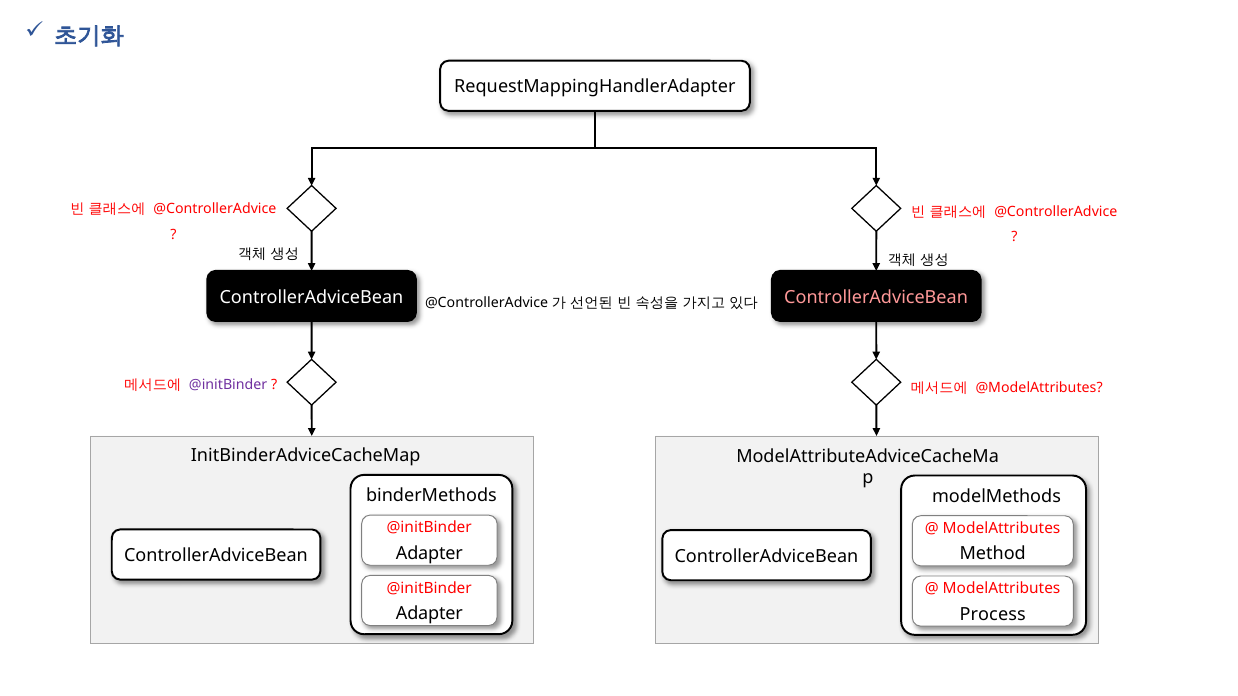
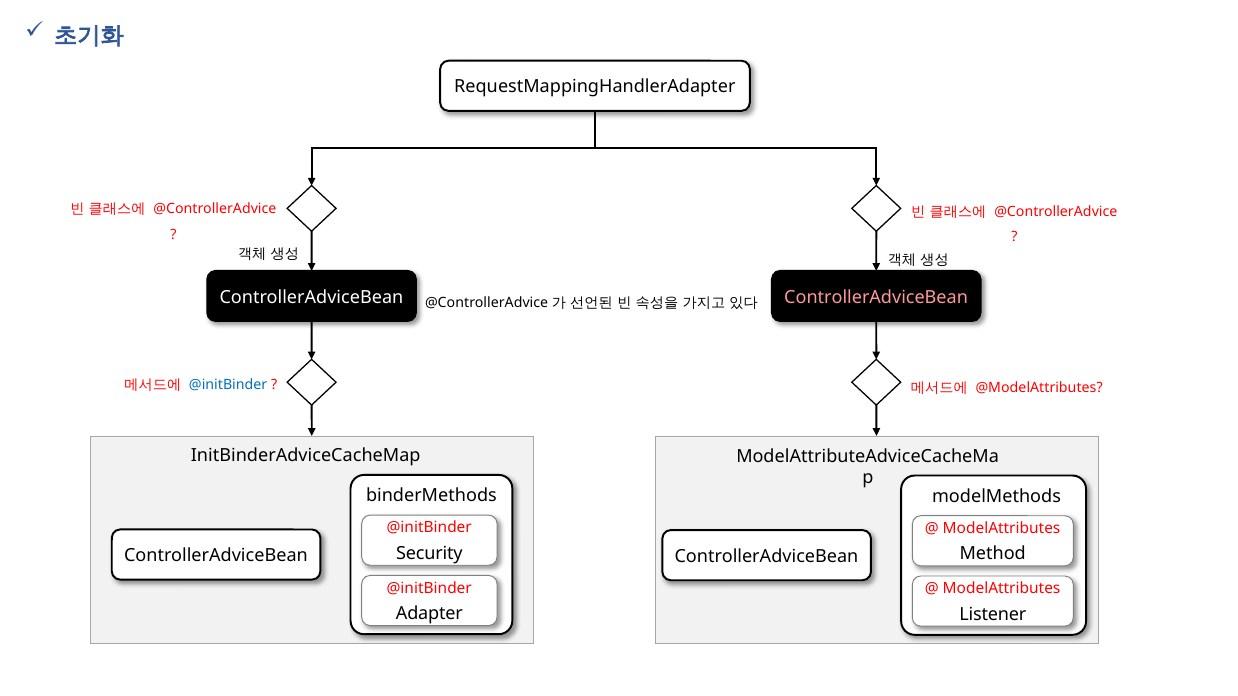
@initBinder colour: purple -> blue (228, 385)
Adapter: Adapter -> Security (429, 554)
Process: Process -> Listener (993, 614)
